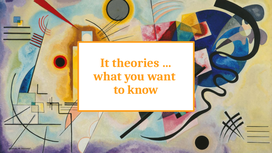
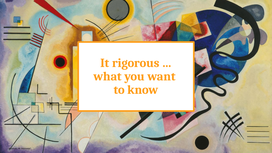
theories: theories -> rigorous (136, 63)
